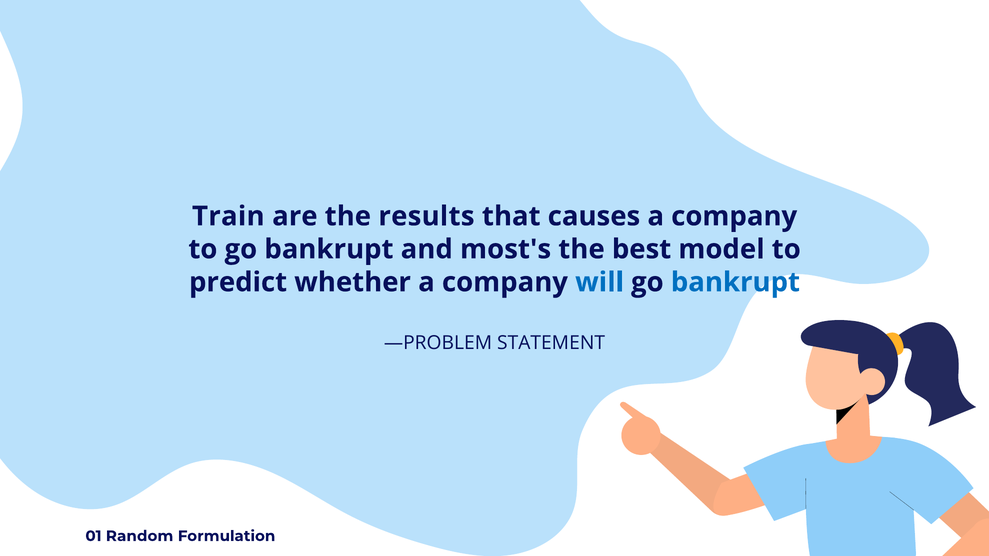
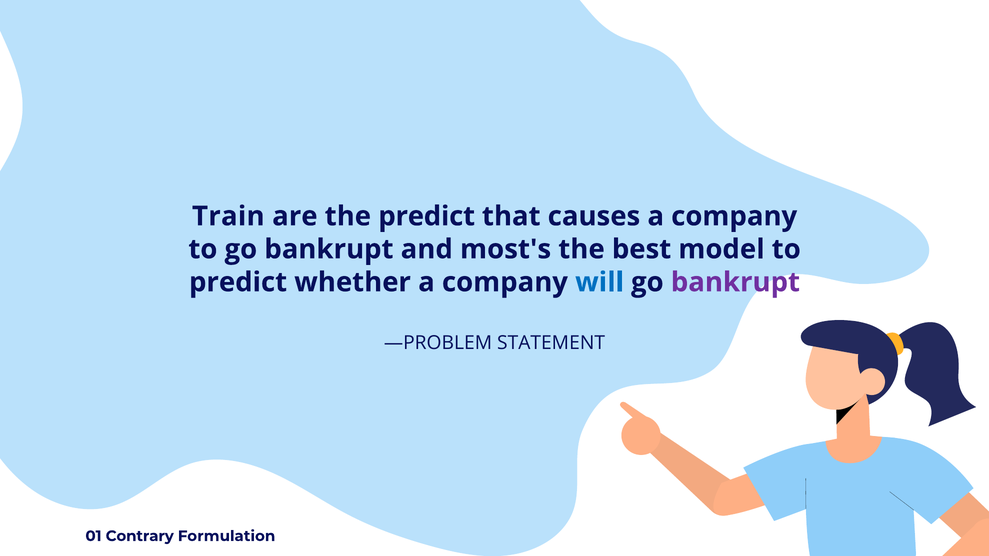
the results: results -> predict (427, 216)
bankrupt colour: blue -> purple (735, 282)
Random: Random -> Contrary (140, 536)
